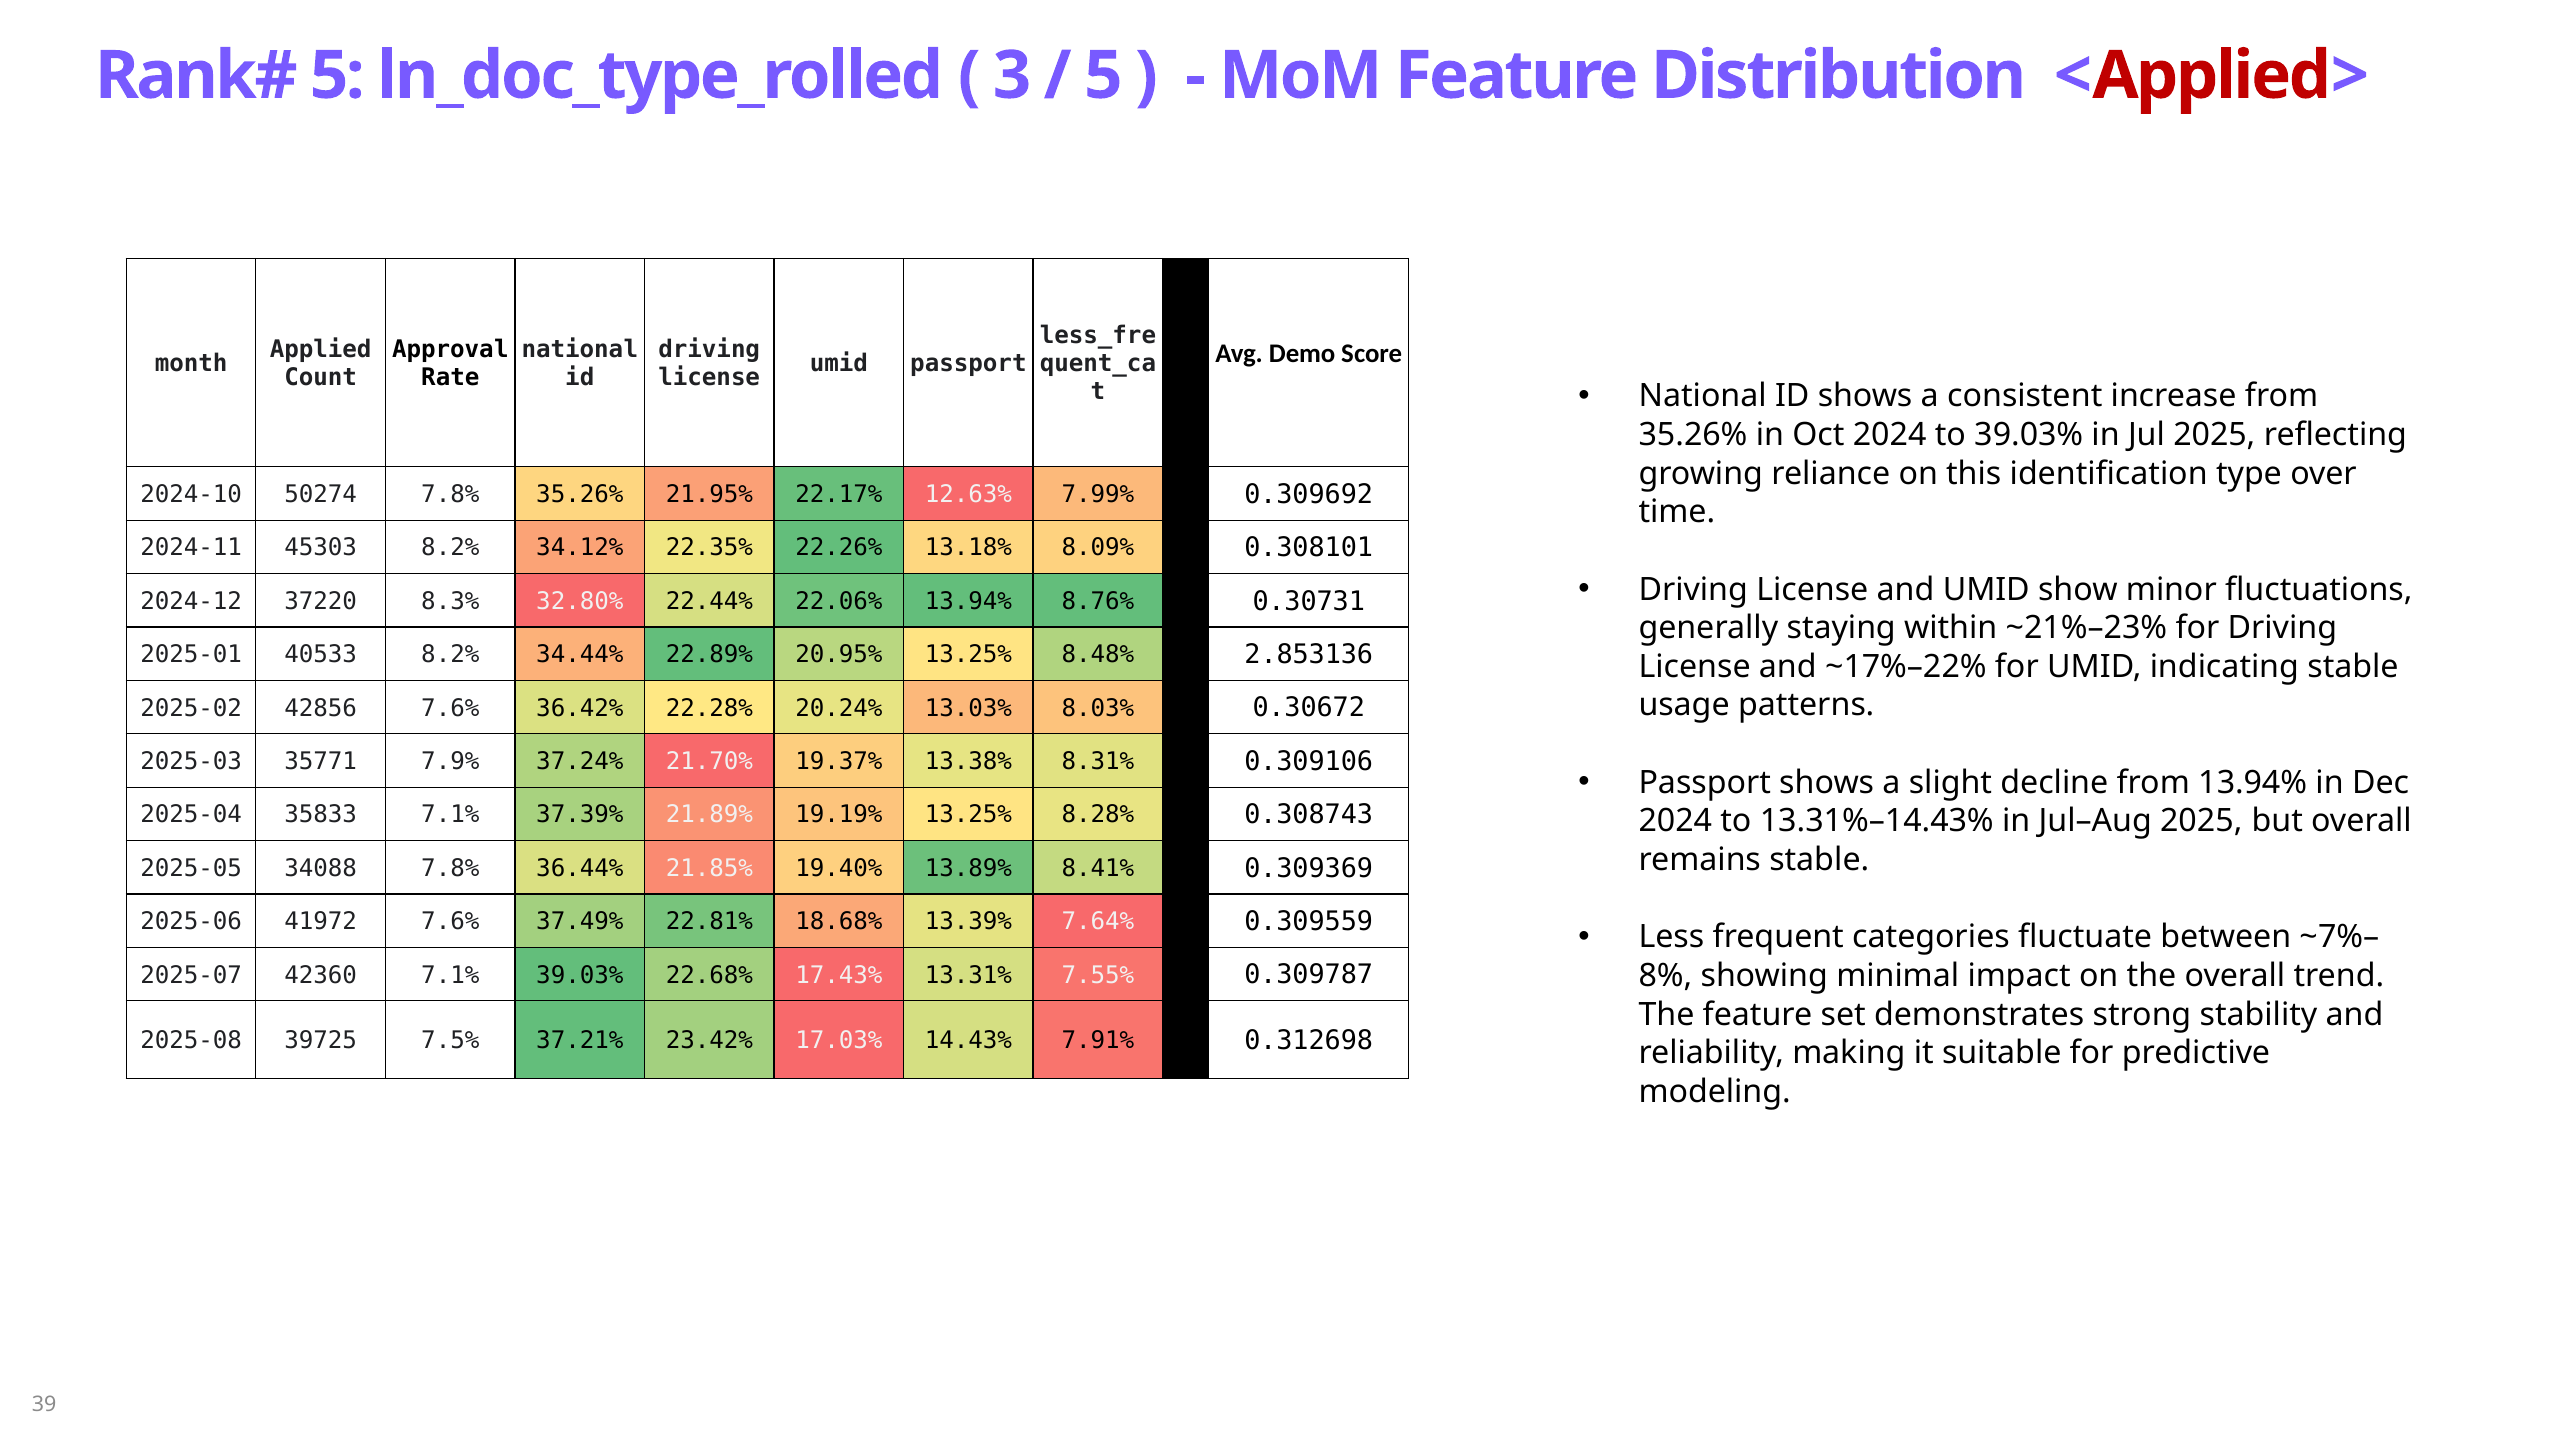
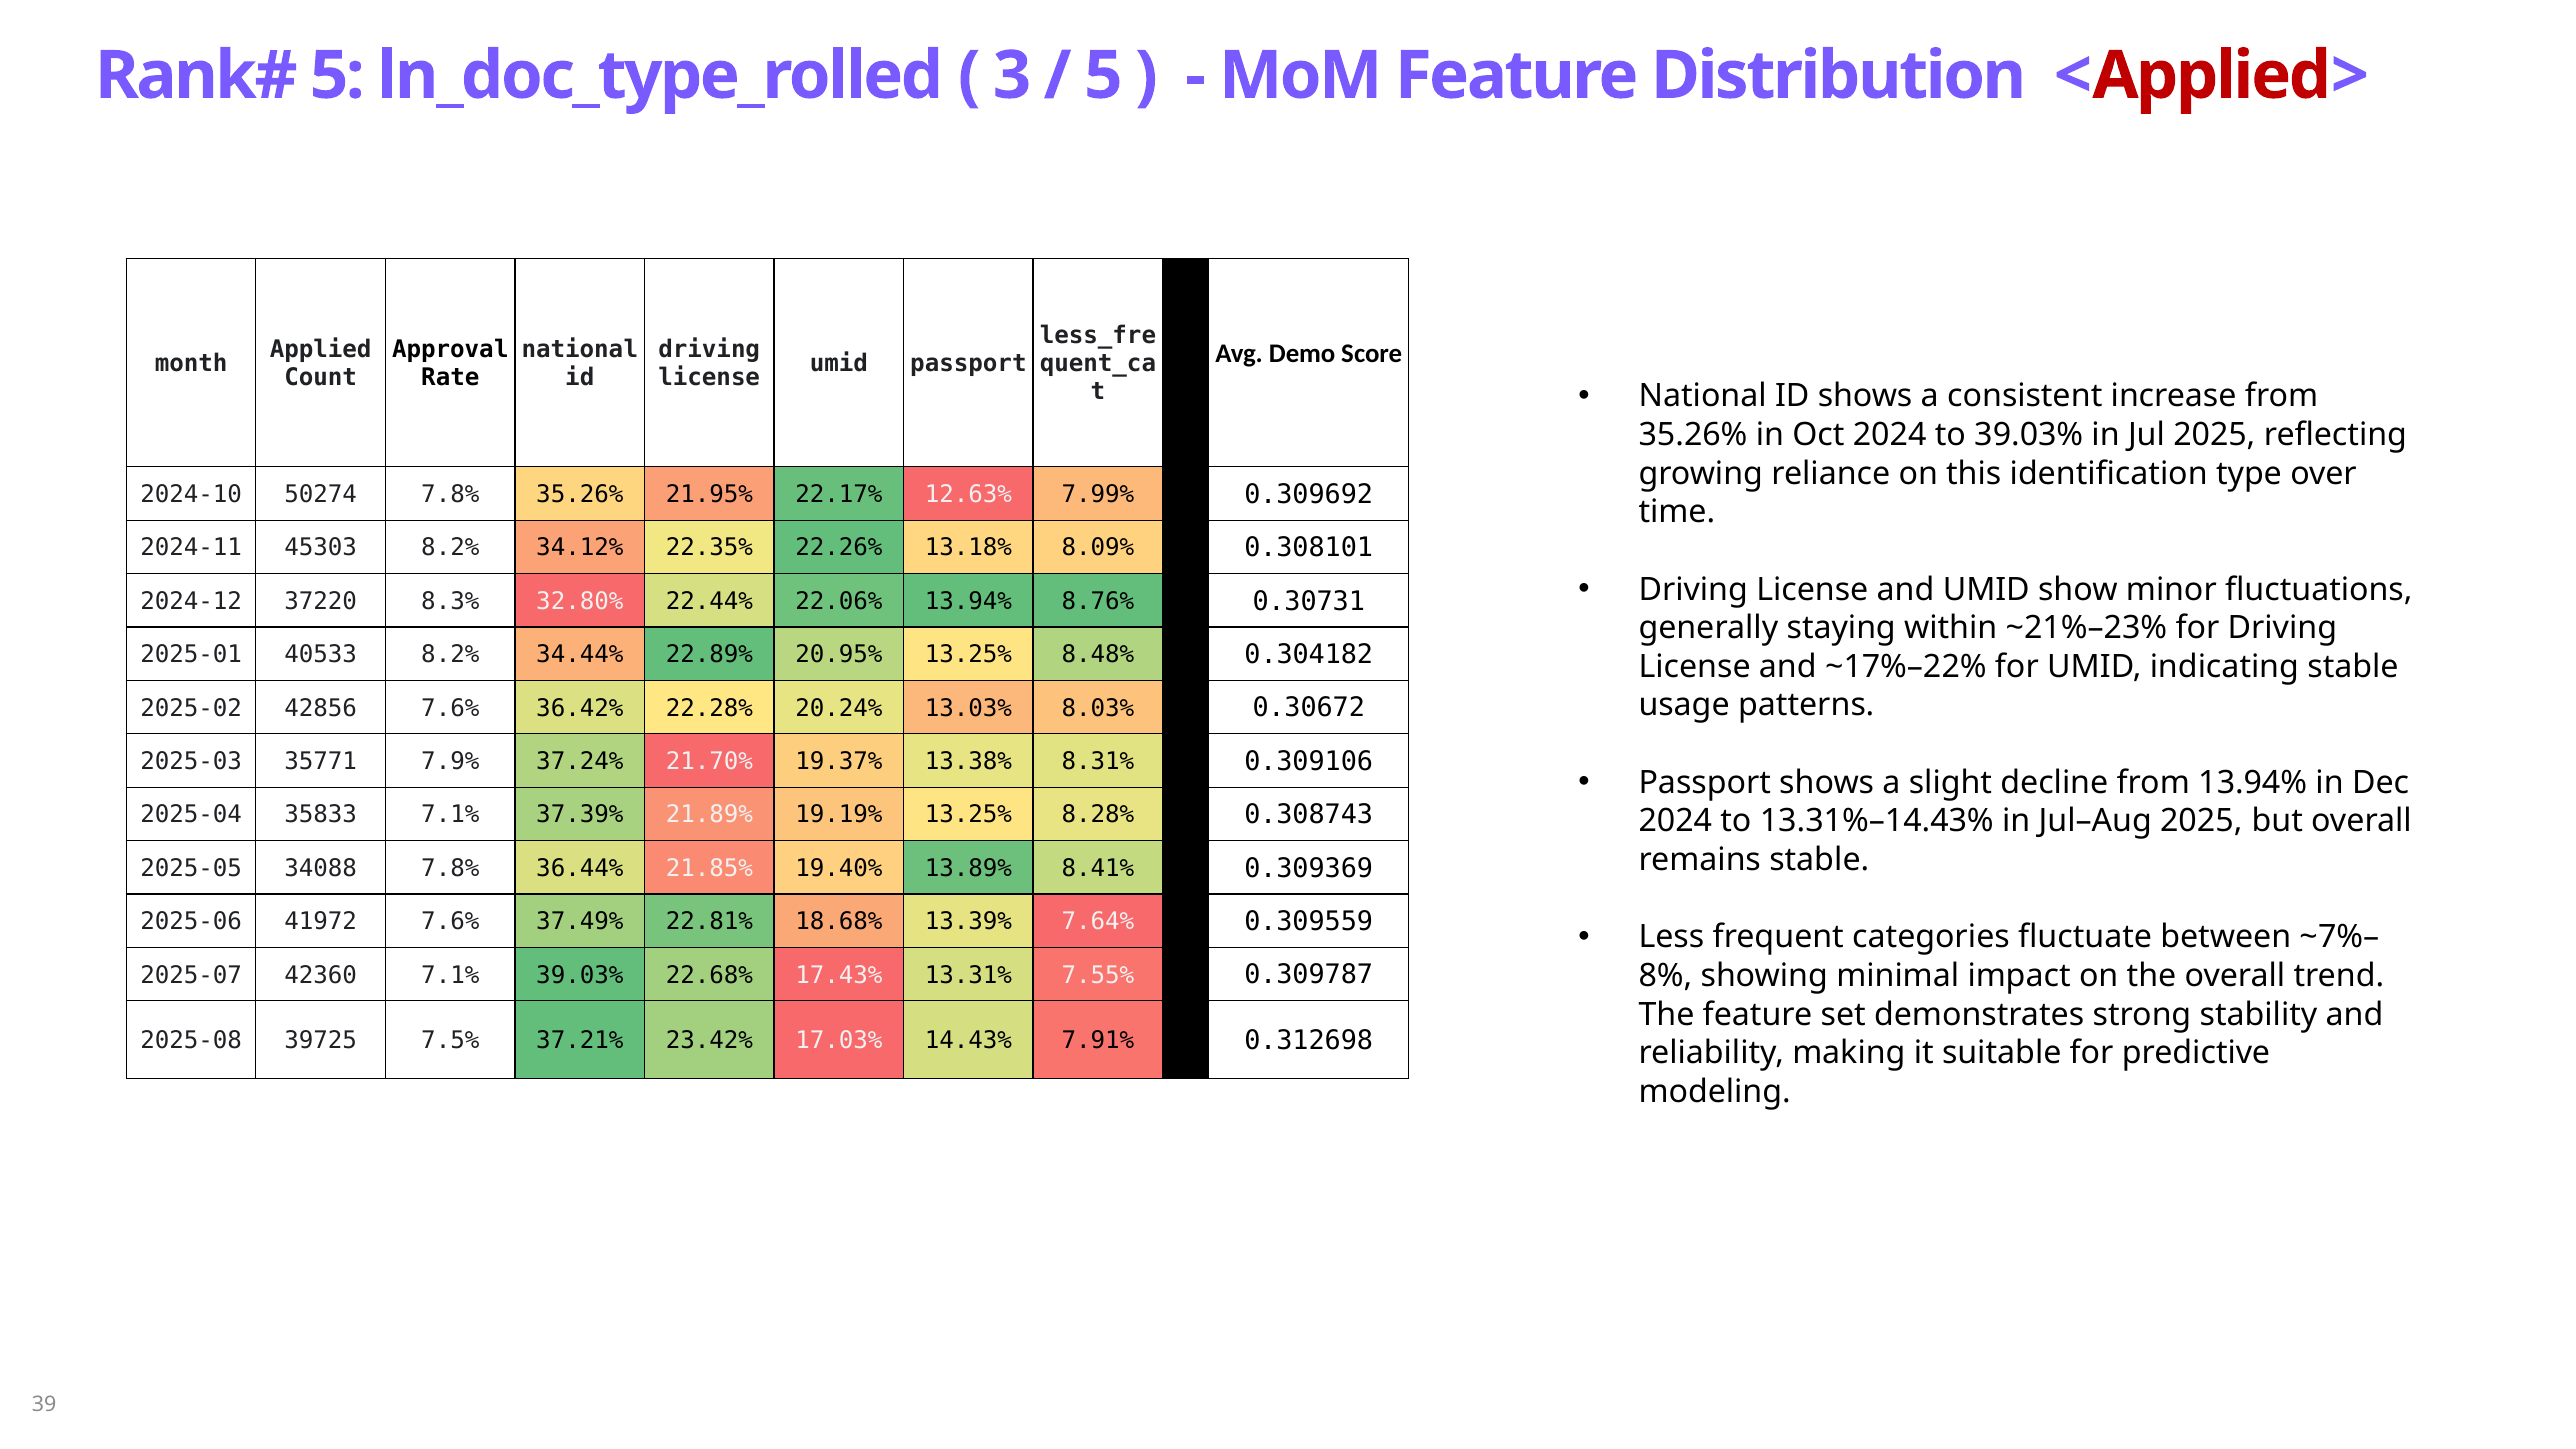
2.853136: 2.853136 -> 0.304182 (1309, 655)
